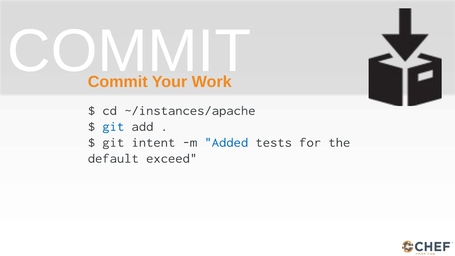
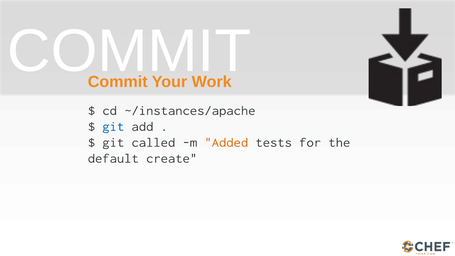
intent: intent -> called (153, 142)
Added colour: blue -> orange (226, 142)
exceed: exceed -> create (172, 158)
